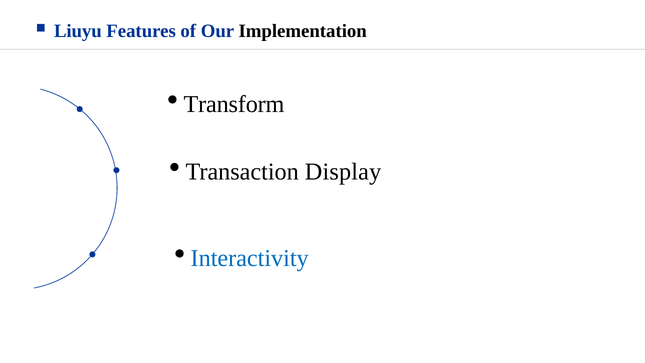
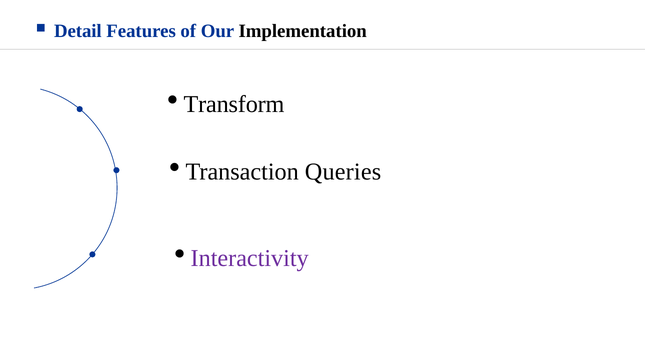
Liuyu: Liuyu -> Detail (78, 31)
Display: Display -> Queries (343, 172)
Interactivity colour: blue -> purple (250, 258)
